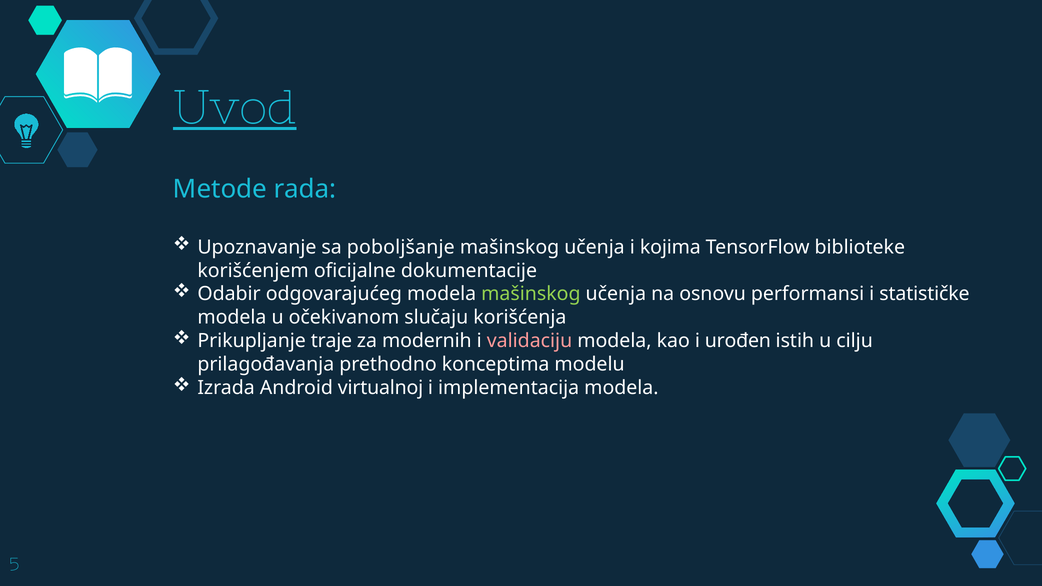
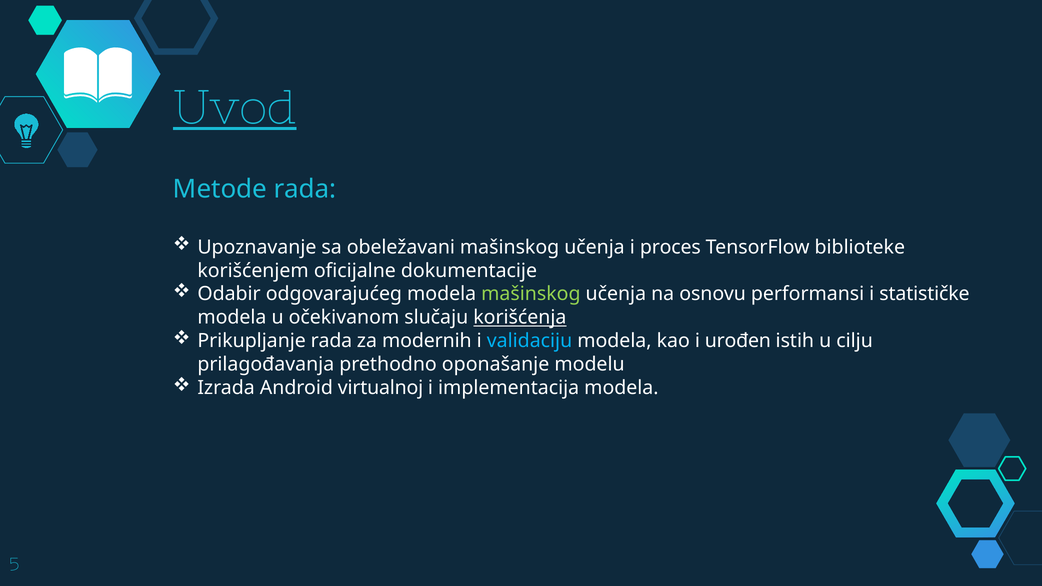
poboljšanje: poboljšanje -> obeležavani (401, 247)
kojima: kojima -> proces (670, 247)
korišćenja underline: none -> present (520, 318)
Prikupljanje traje: traje -> rada (331, 341)
validaciju colour: pink -> light blue (530, 341)
konceptima: konceptima -> oponašanje (496, 364)
